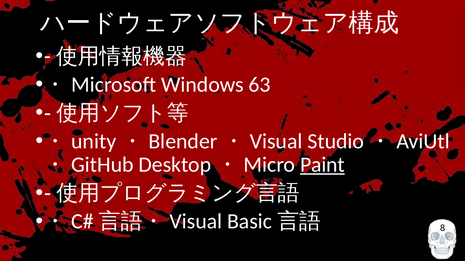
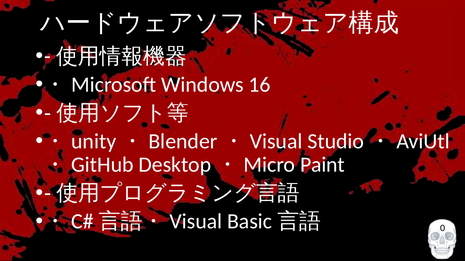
63: 63 -> 16 (260, 85)
Paint underline: present -> none (322, 165)
8: 8 -> 0 (443, 228)
